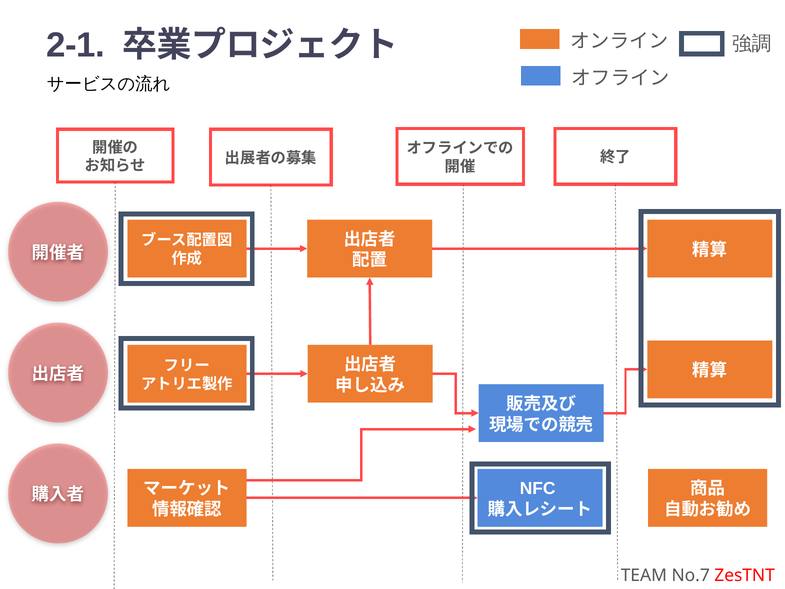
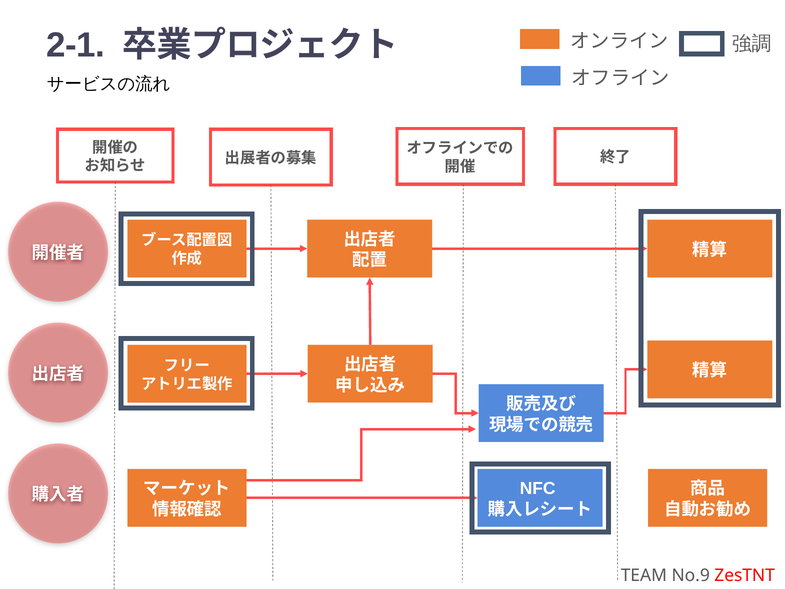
No.7: No.7 -> No.9 (691, 575)
